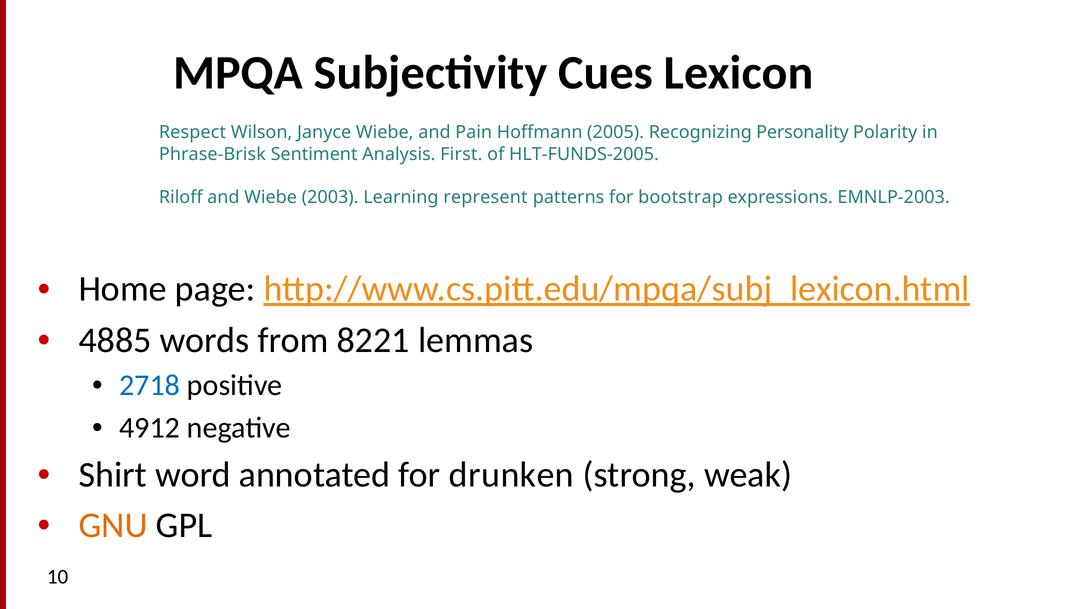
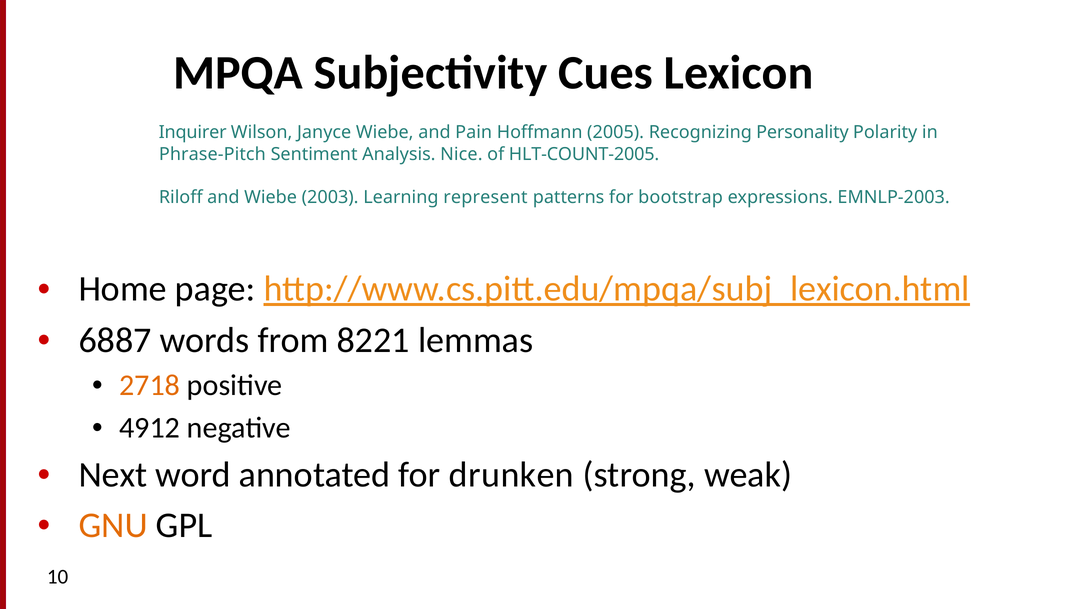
Respect: Respect -> Inquirer (193, 132)
Phrase-Brisk: Phrase-Brisk -> Phrase-Pitch (212, 154)
First: First -> Nice (461, 154)
HLT-FUNDS-2005: HLT-FUNDS-2005 -> HLT-COUNT-2005 (584, 154)
4885: 4885 -> 6887 (115, 340)
2718 colour: blue -> orange (150, 386)
Shirt: Shirt -> Next (113, 475)
